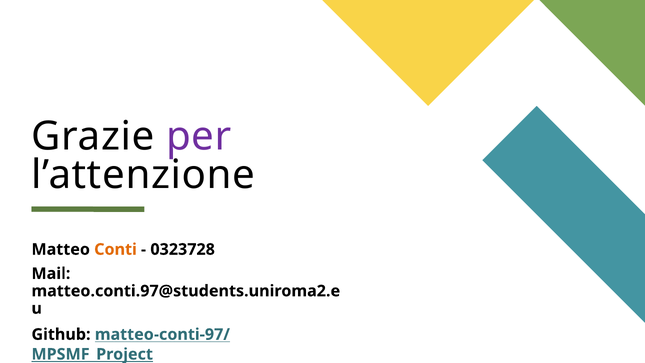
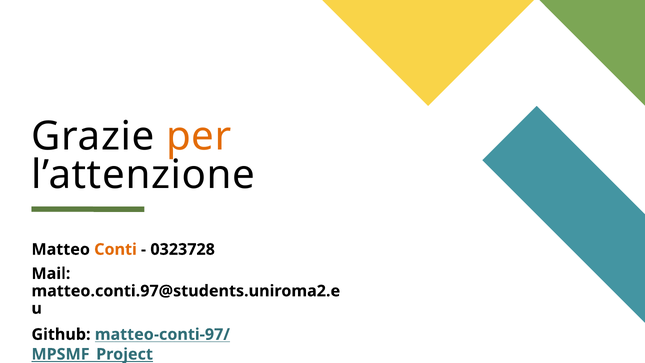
per colour: purple -> orange (199, 136)
